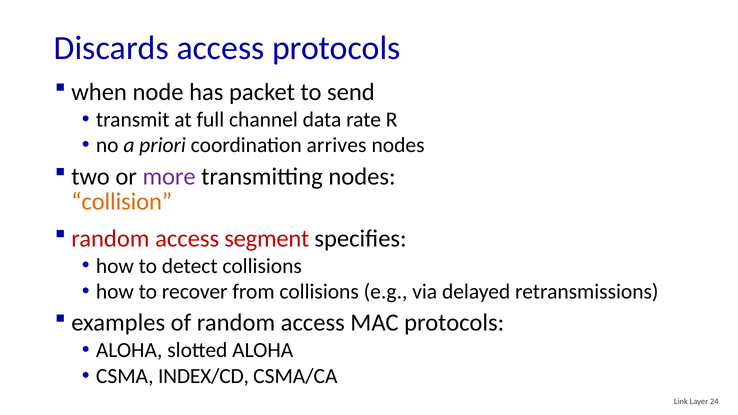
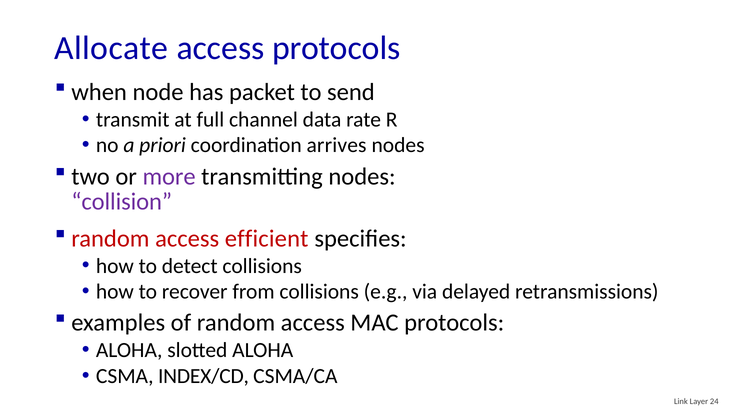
Discards: Discards -> Allocate (111, 48)
collision colour: orange -> purple (122, 202)
segment: segment -> efficient (267, 239)
